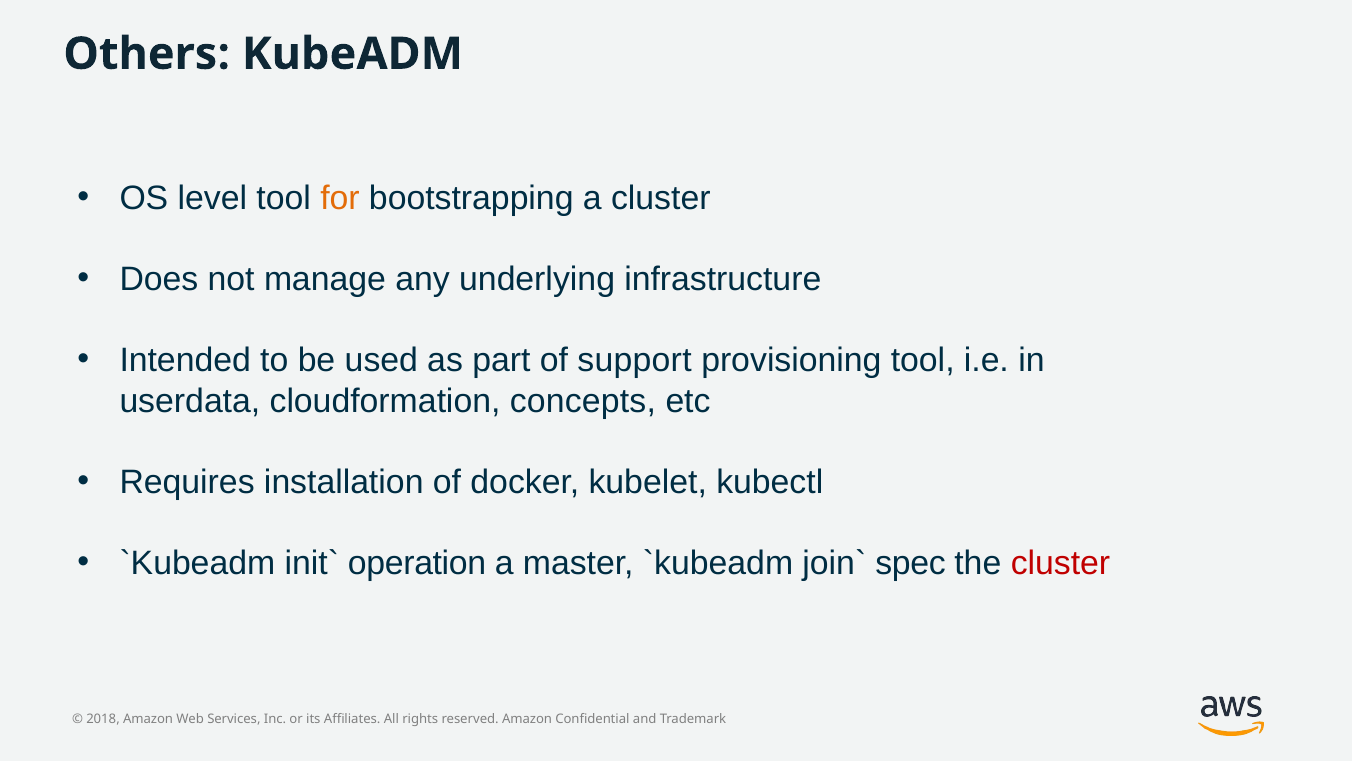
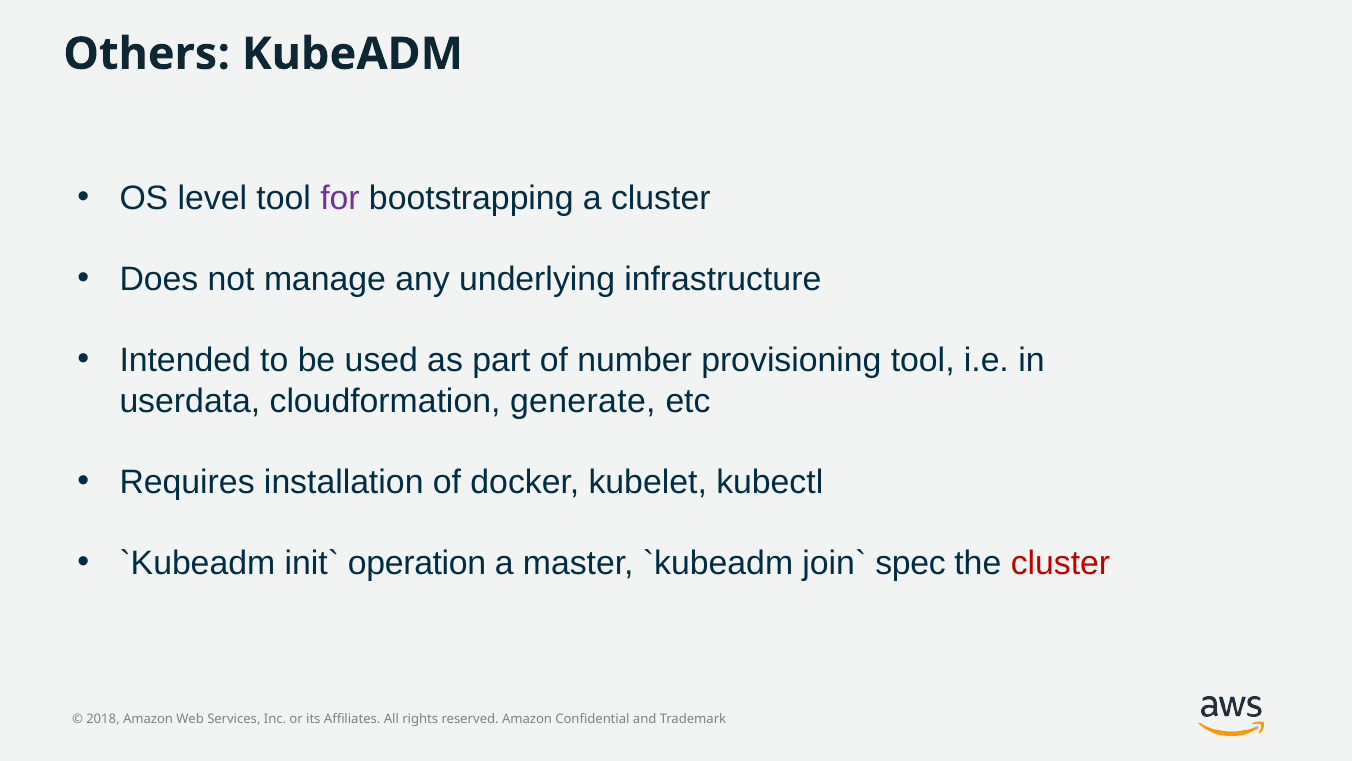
for colour: orange -> purple (340, 198)
support: support -> number (635, 360)
concepts: concepts -> generate (583, 401)
